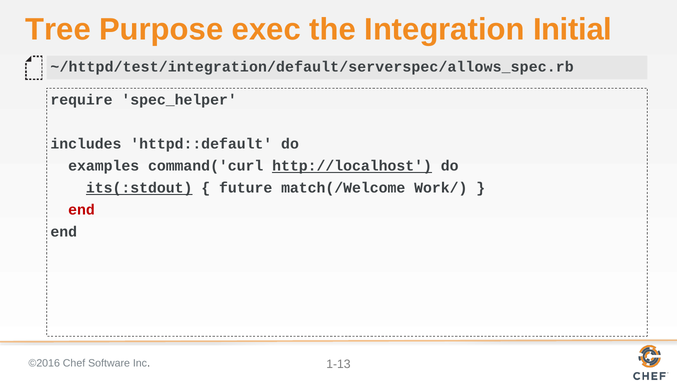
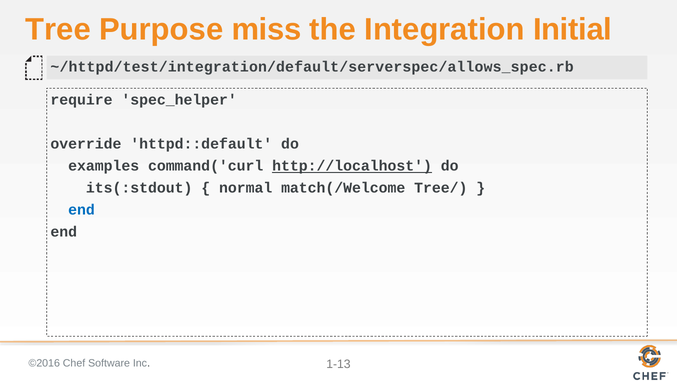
exec: exec -> miss (266, 29)
includes: includes -> override (86, 144)
its(:stdout underline: present -> none (139, 188)
future: future -> normal (246, 188)
Work/: Work/ -> Tree/ (441, 188)
end colour: red -> blue (82, 210)
